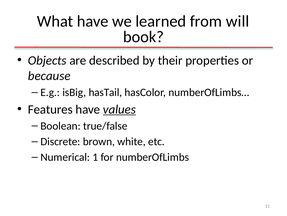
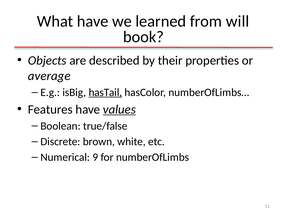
because: because -> average (49, 76)
hasTail underline: none -> present (105, 92)
1: 1 -> 9 (95, 157)
